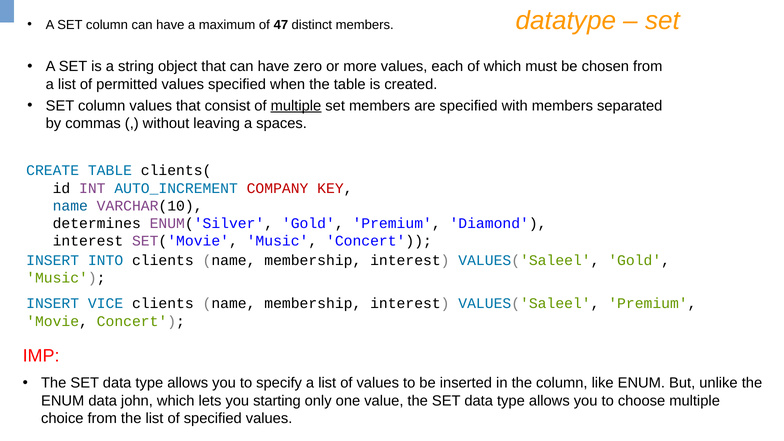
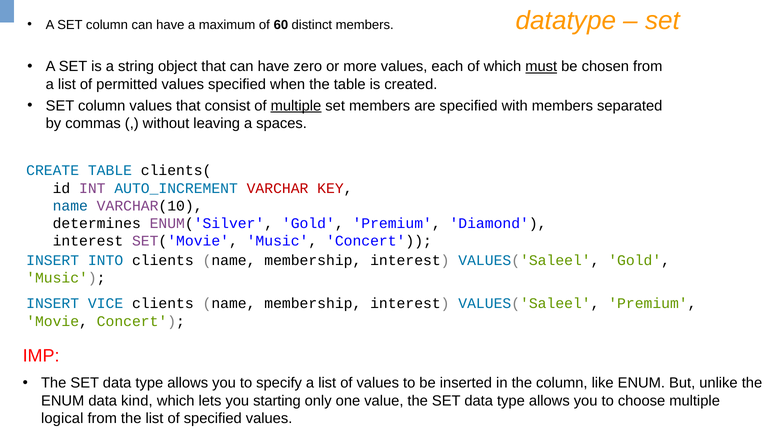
47: 47 -> 60 (281, 25)
must underline: none -> present (541, 67)
COMPANY: COMPANY -> VARCHAR (278, 188)
john: john -> kind (137, 401)
choice: choice -> logical (62, 418)
